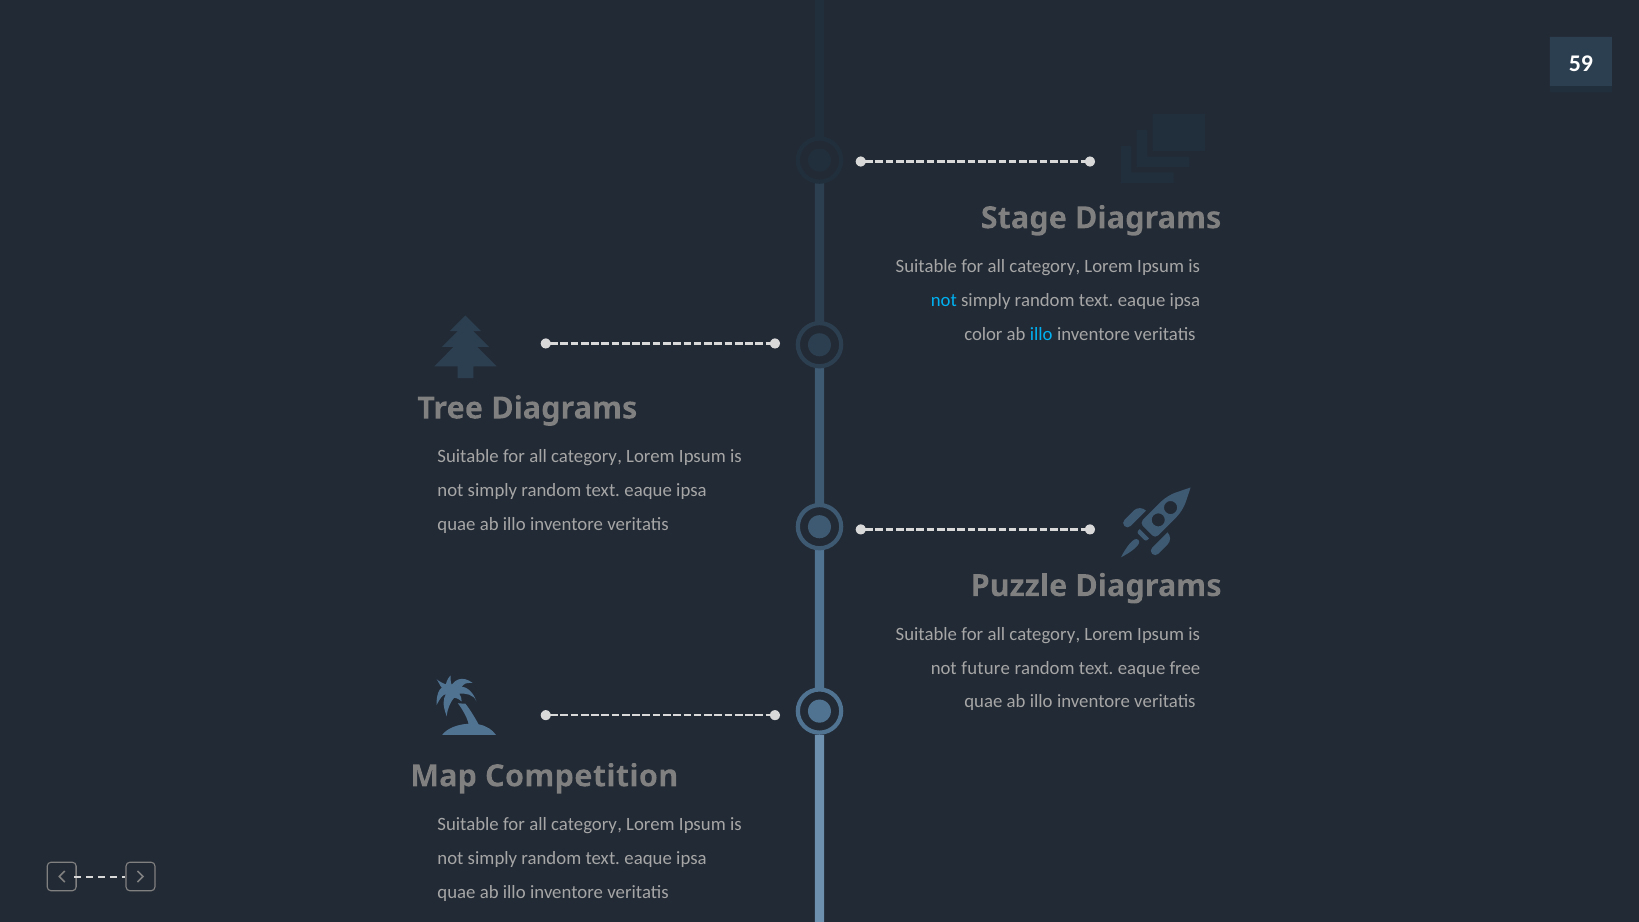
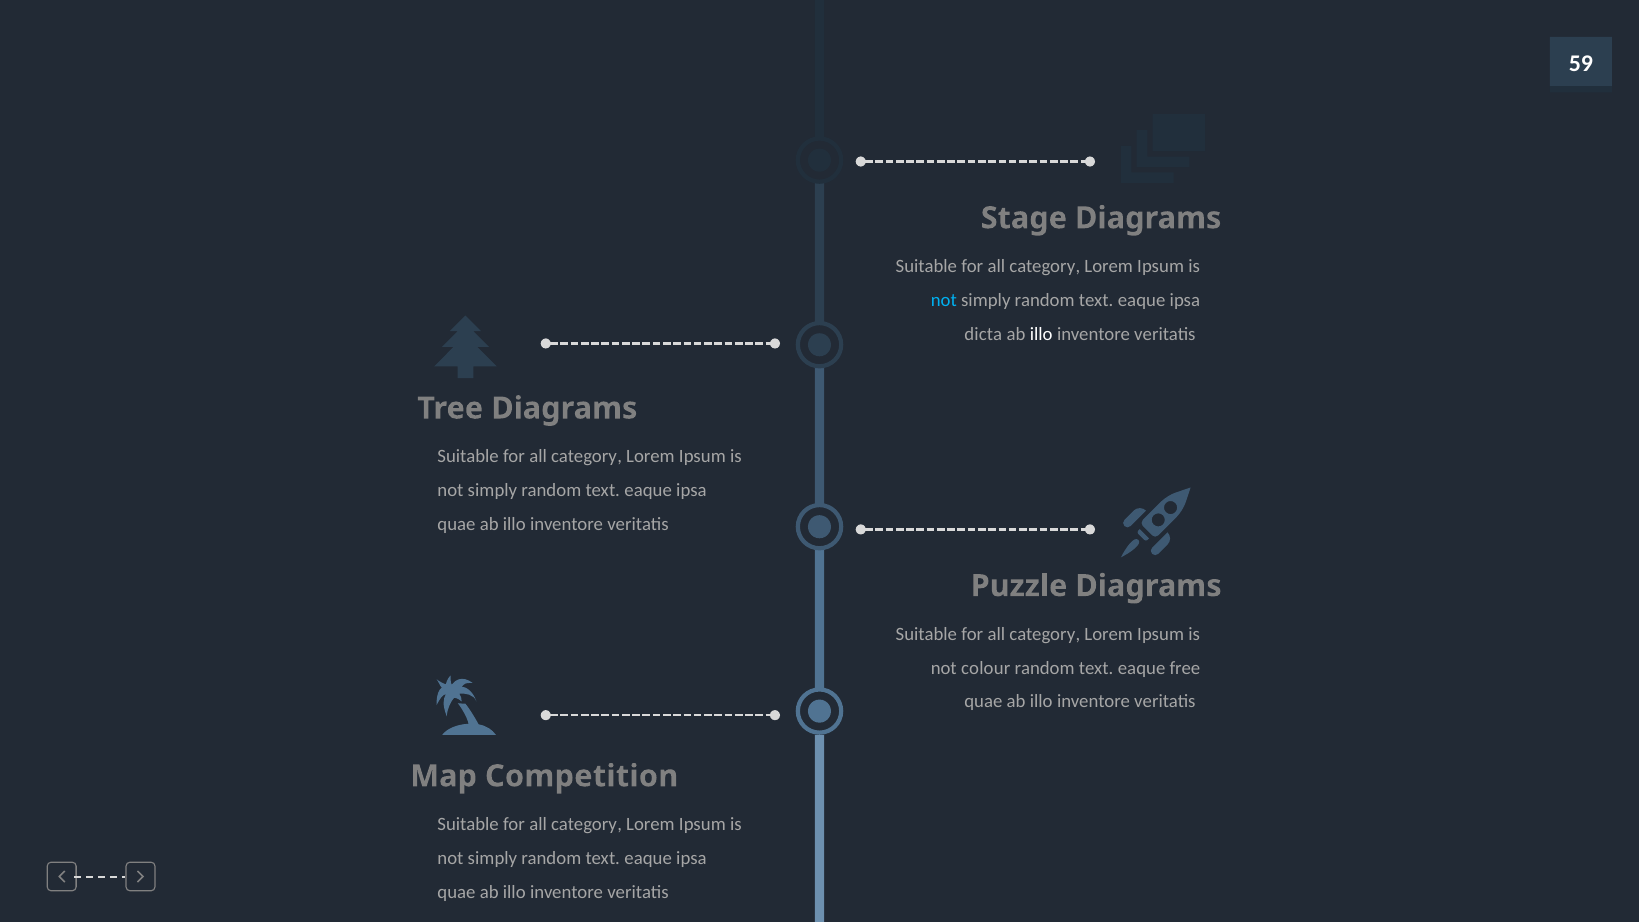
color: color -> dicta (983, 334)
illo colour: light blue -> white (1041, 334)
future: future -> colour (986, 668)
